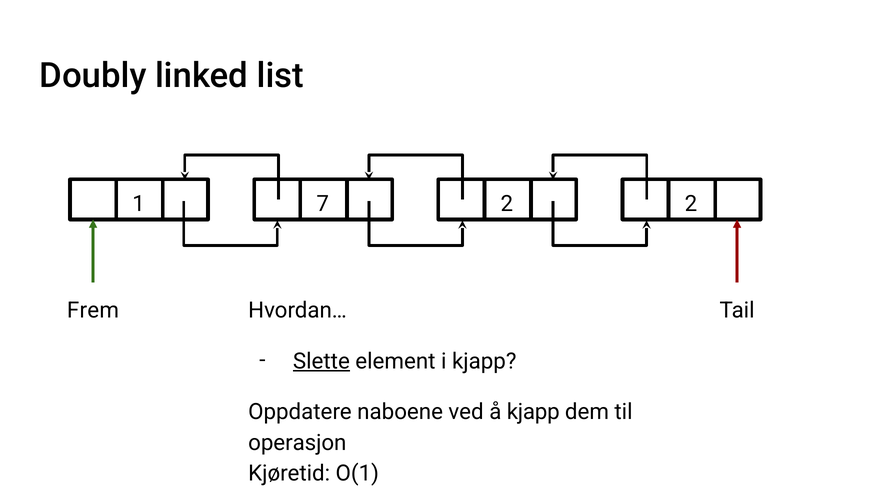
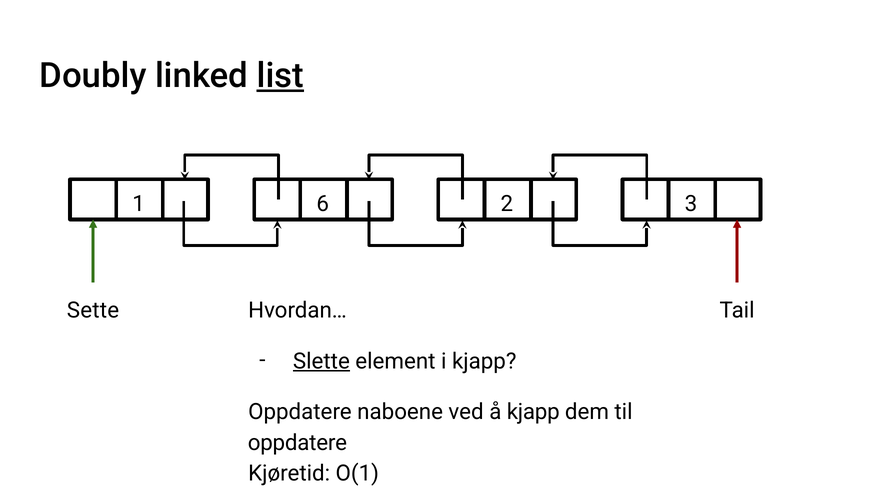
list underline: none -> present (280, 76)
7: 7 -> 6 (323, 204)
2 2: 2 -> 3 (691, 204)
Frem: Frem -> Sette (93, 310)
operasjon: operasjon -> oppdatere (297, 443)
